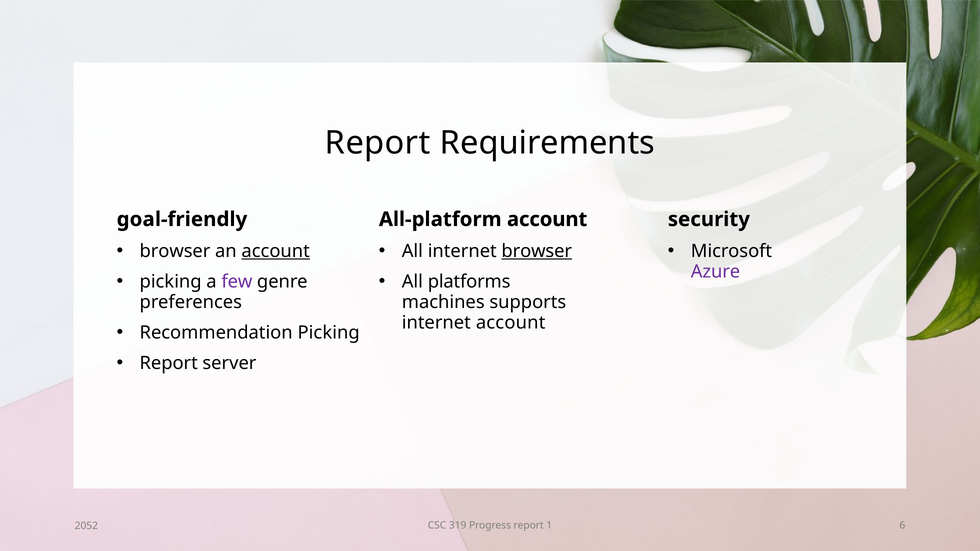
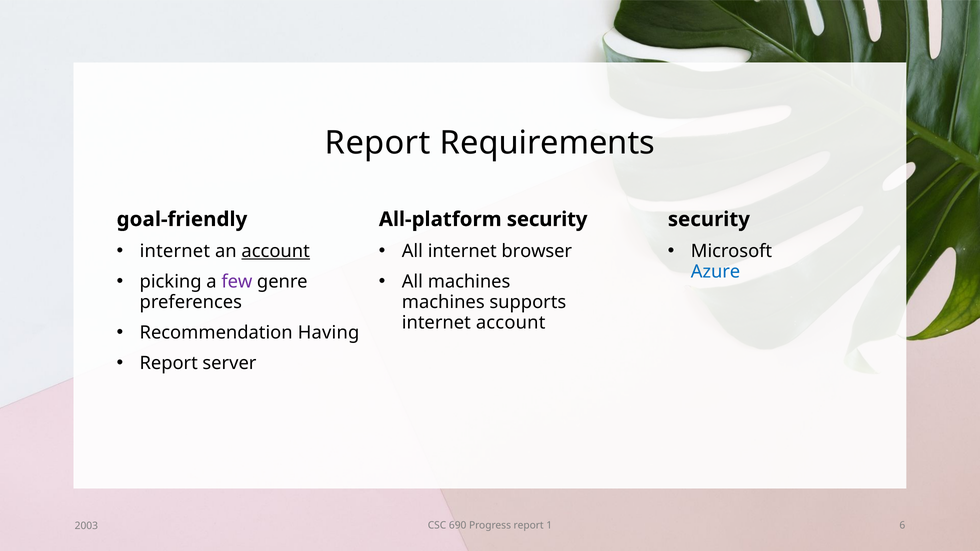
All-platform account: account -> security (547, 219)
browser: browser -> internet (175, 251)
browser underline: present -> none (537, 251)
Azure colour: purple -> blue (716, 272)
All platforms: platforms -> machines (469, 282)
Recommendation Picking: Picking -> Having (329, 333)
319: 319 -> 690 (458, 526)
2052: 2052 -> 2003 (86, 526)
